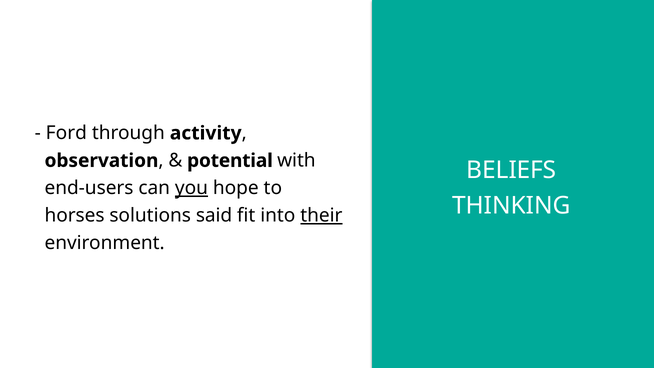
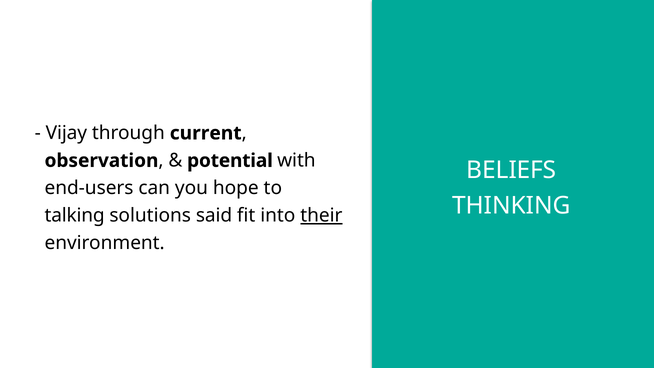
Ford: Ford -> Vijay (66, 133)
activity: activity -> current (206, 133)
you underline: present -> none (191, 188)
horses: horses -> talking (75, 216)
